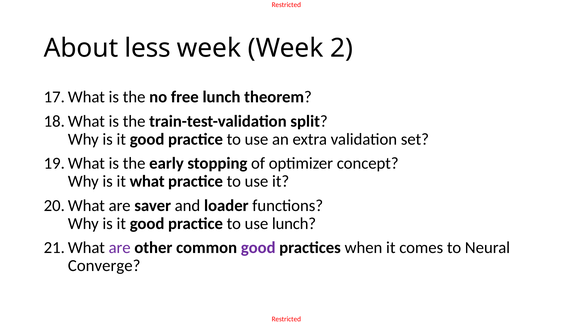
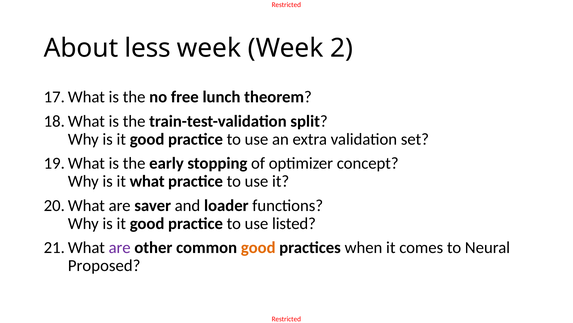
use lunch: lunch -> listed (294, 223)
good colour: purple -> orange (258, 247)
Converge: Converge -> Proposed (104, 265)
